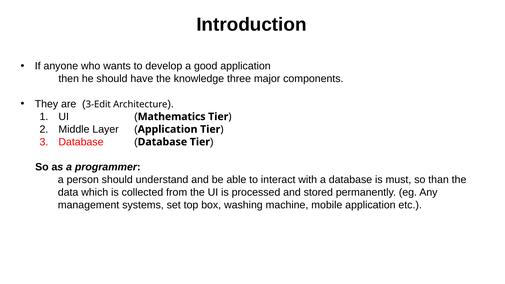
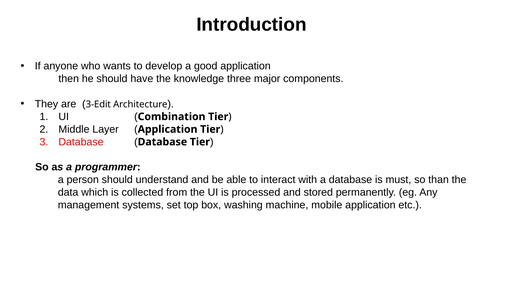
Mathematics: Mathematics -> Combination (172, 117)
